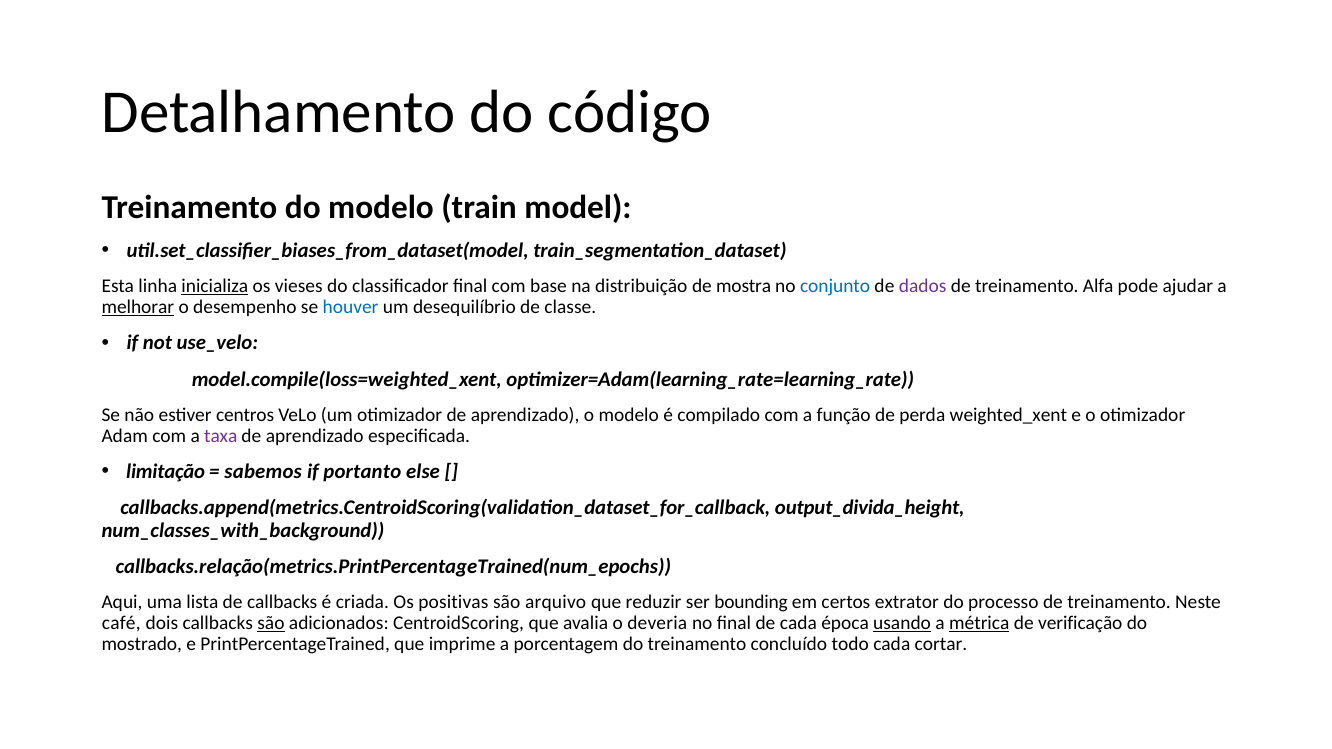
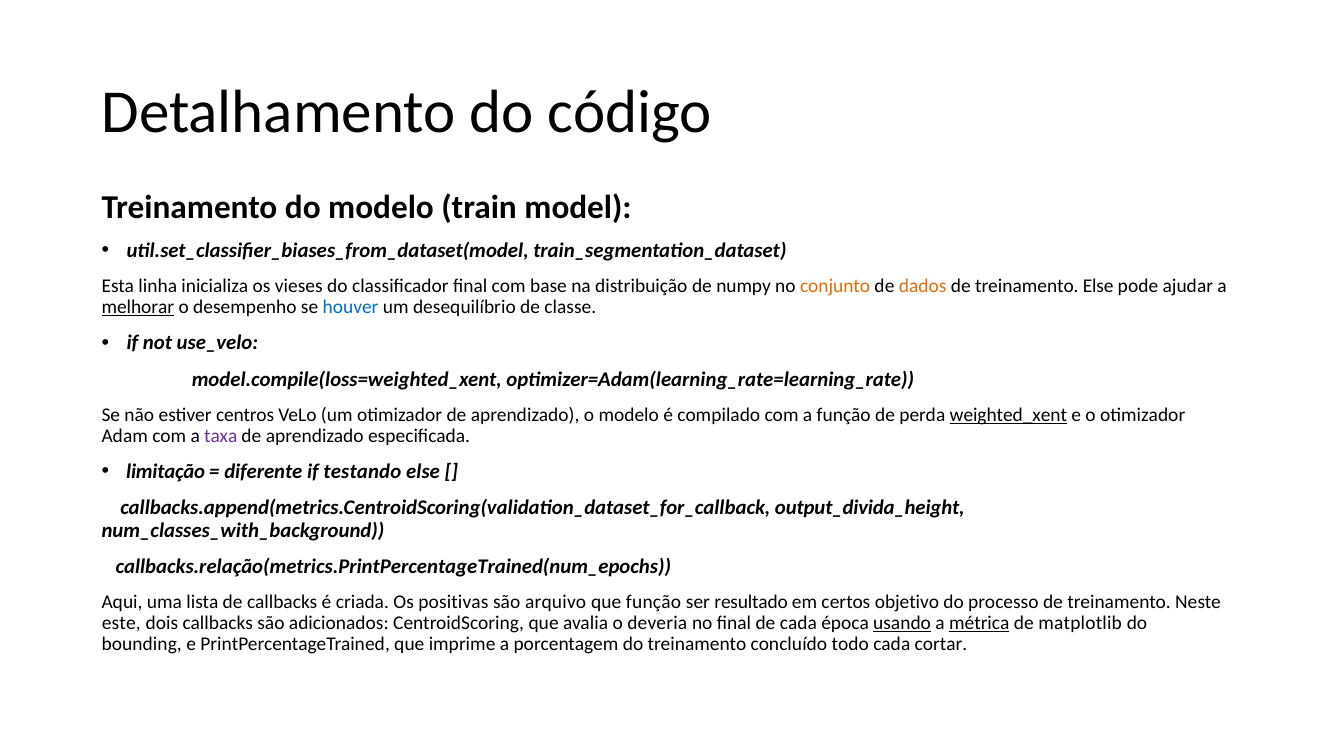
inicializa underline: present -> none (215, 286)
mostra: mostra -> numpy (744, 286)
conjunto colour: blue -> orange (835, 286)
dados colour: purple -> orange (923, 286)
treinamento Alfa: Alfa -> Else (1098, 286)
weighted_xent underline: none -> present (1008, 415)
sabemos: sabemos -> diferente (263, 472)
portanto: portanto -> testando (362, 472)
que reduzir: reduzir -> função (654, 602)
bounding: bounding -> resultado (751, 602)
extrator: extrator -> objetivo (907, 602)
café: café -> este (121, 623)
são underline: present -> none (271, 623)
verificação: verificação -> matplotlib (1080, 623)
mostrado: mostrado -> bounding (142, 644)
